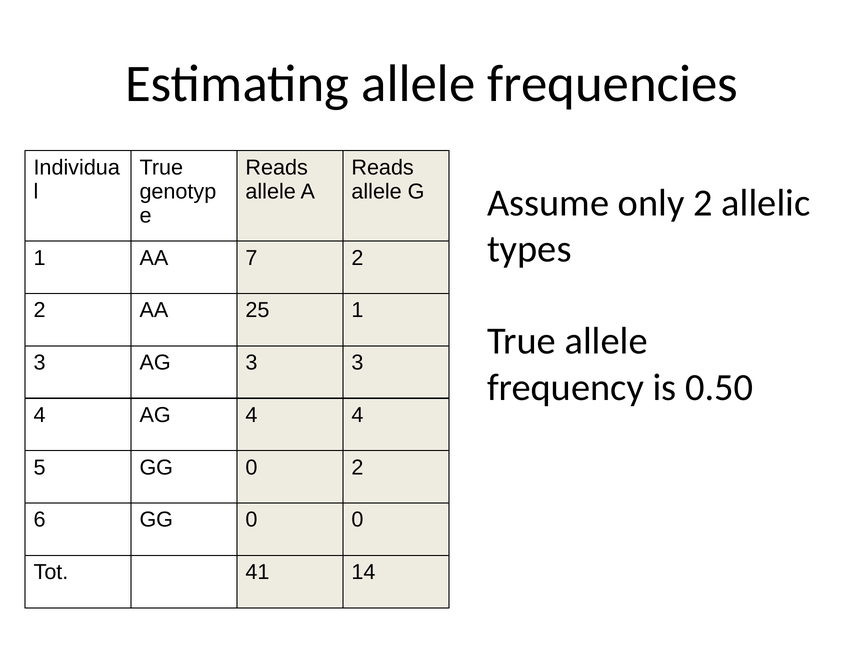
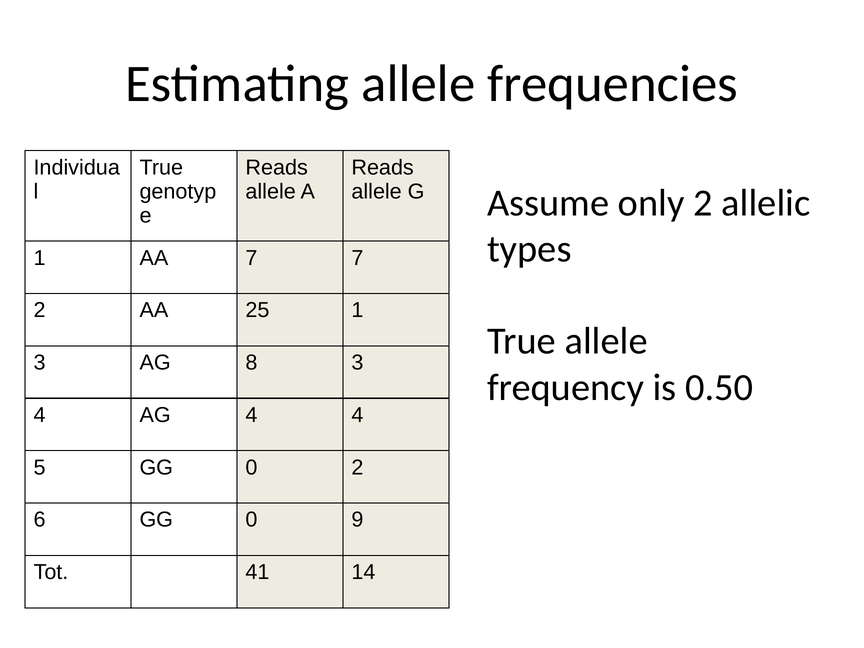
7 2: 2 -> 7 (357, 258)
AG 3: 3 -> 8 (251, 363)
0 0: 0 -> 9 (357, 520)
